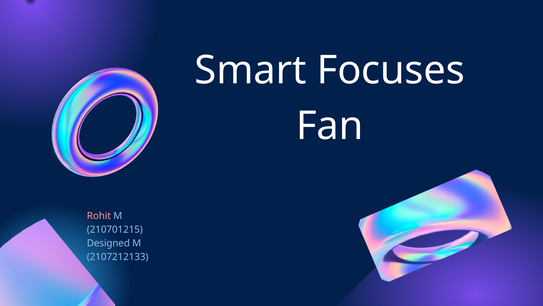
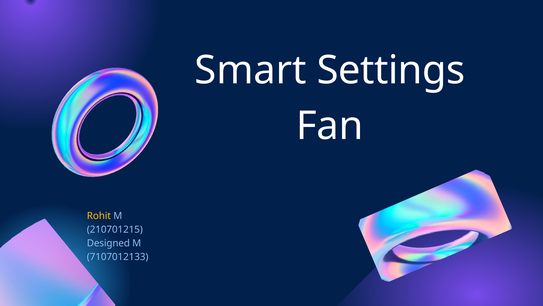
Focuses: Focuses -> Settings (391, 70)
Rohit colour: pink -> yellow (99, 216)
2107212133: 2107212133 -> 7107012133 (118, 257)
